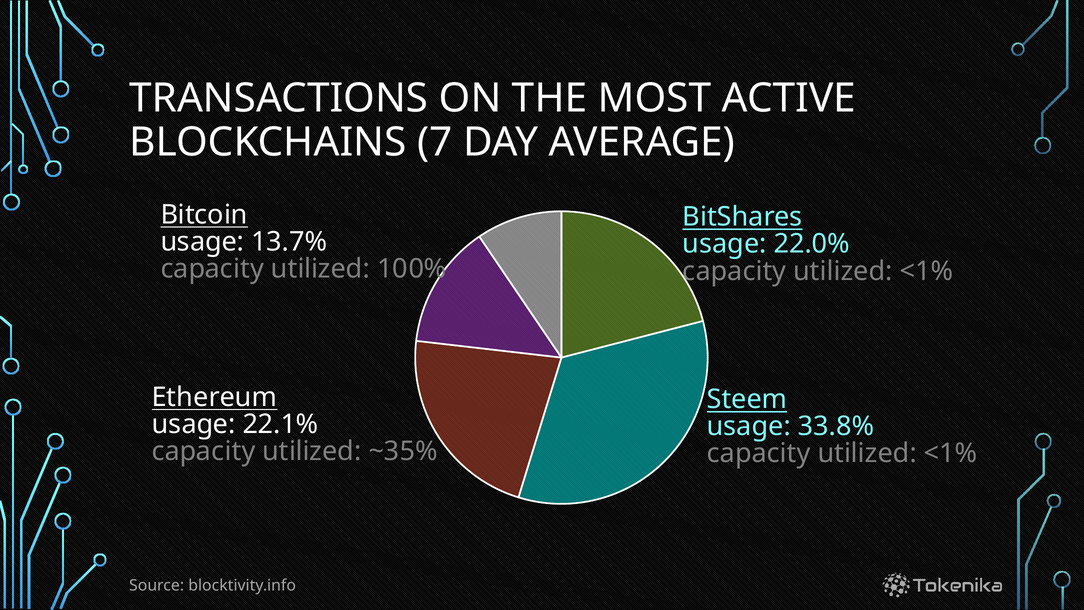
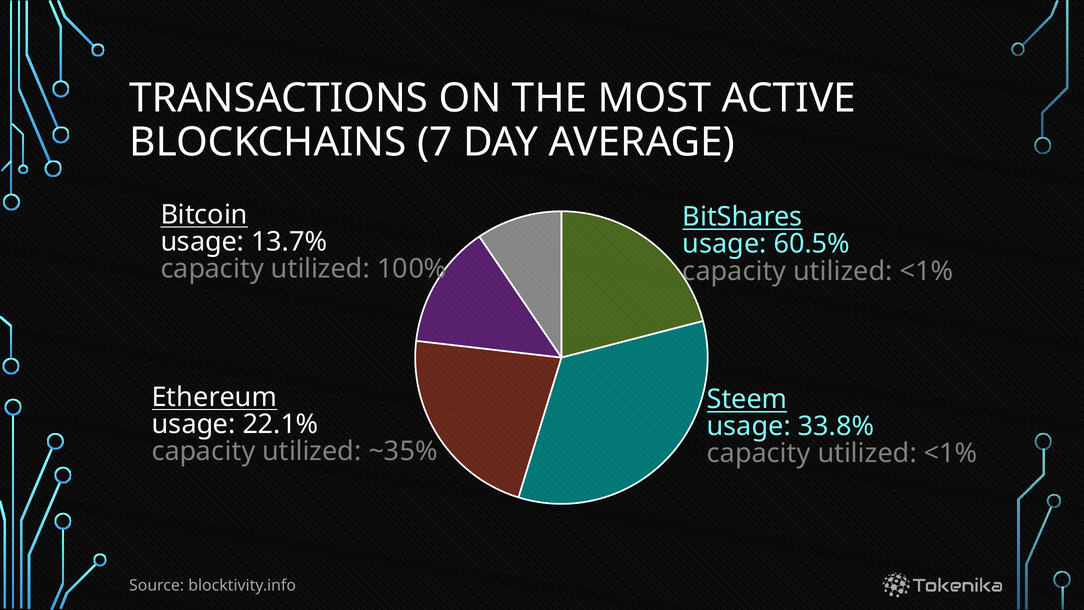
22.0%: 22.0% -> 60.5% (812, 244)
